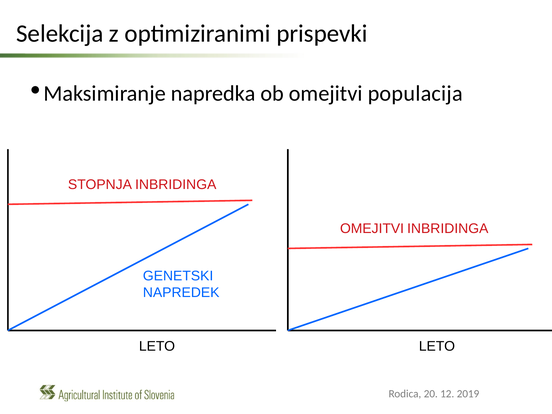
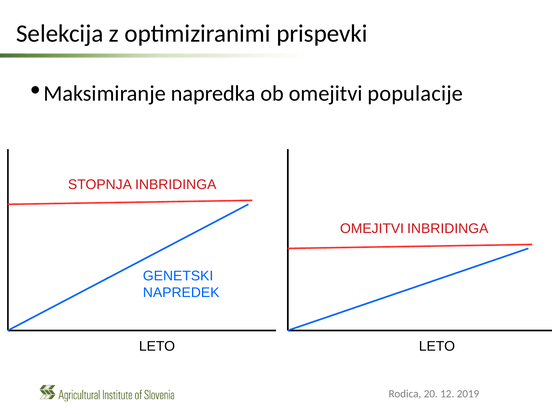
populacija: populacija -> populacije (415, 94)
